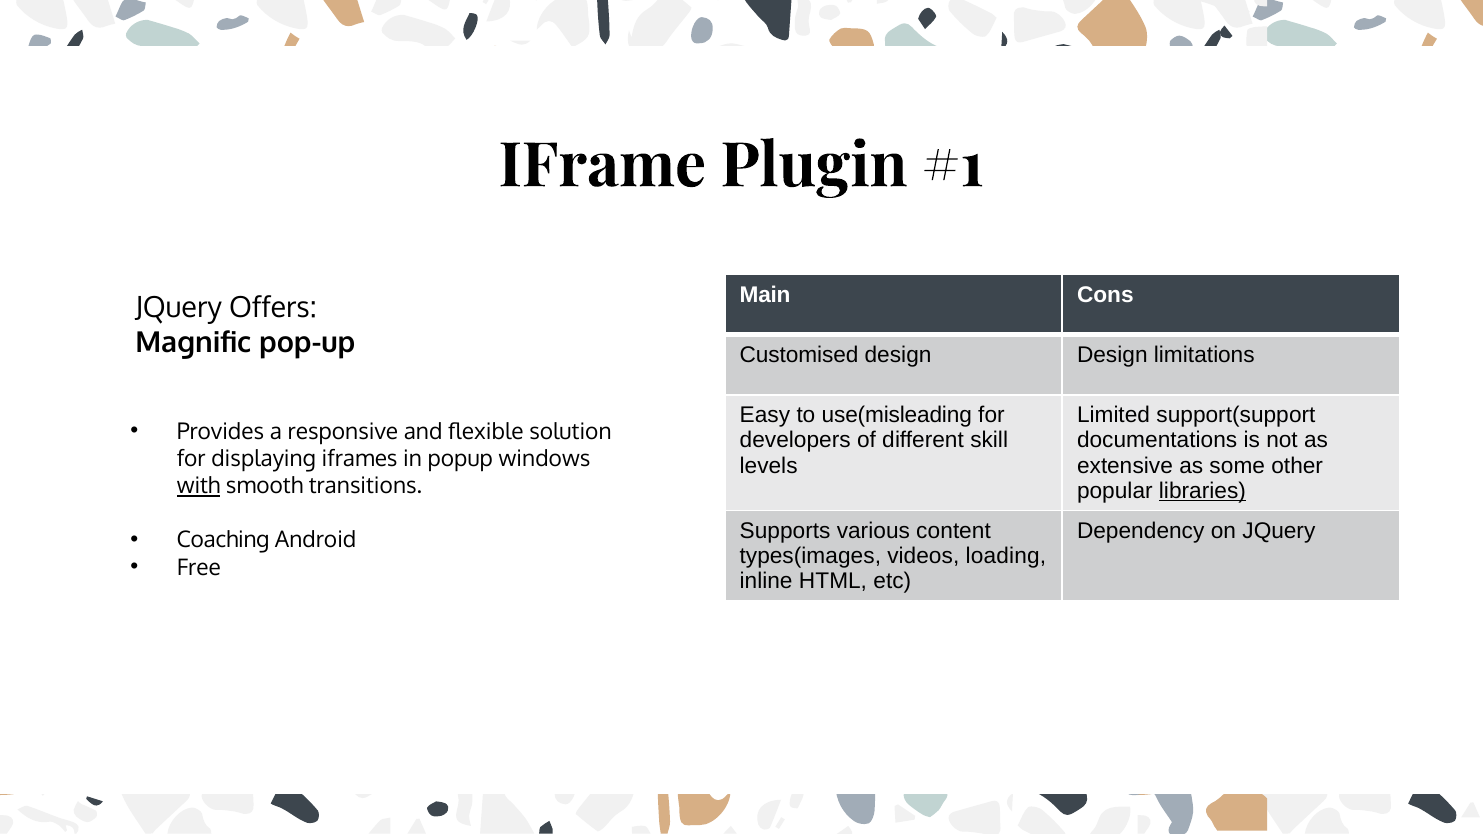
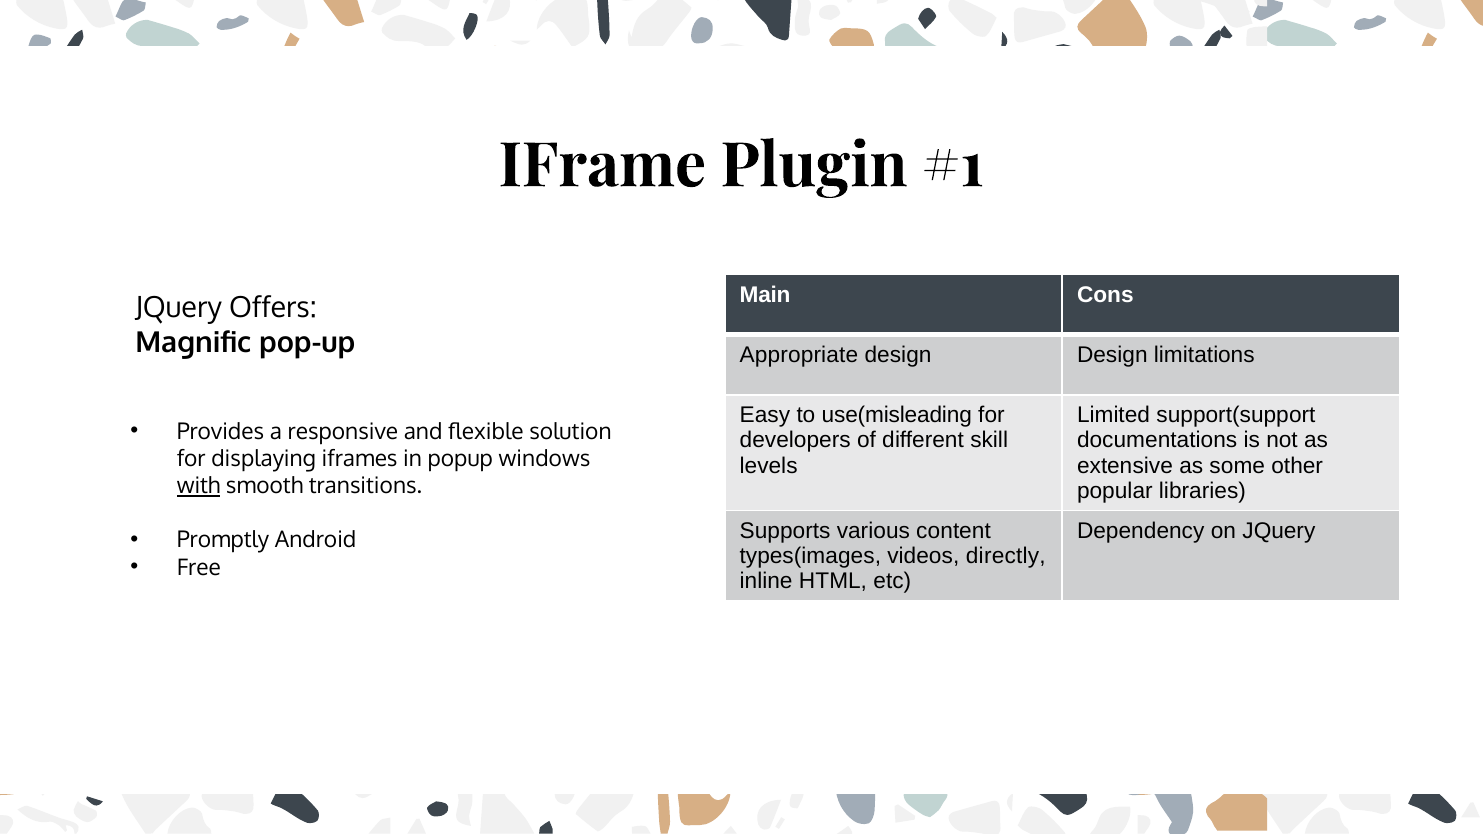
Customised: Customised -> Appropriate (799, 355)
libraries underline: present -> none (1202, 491)
Coaching: Coaching -> Promptly (223, 541)
loading: loading -> directly (1006, 556)
